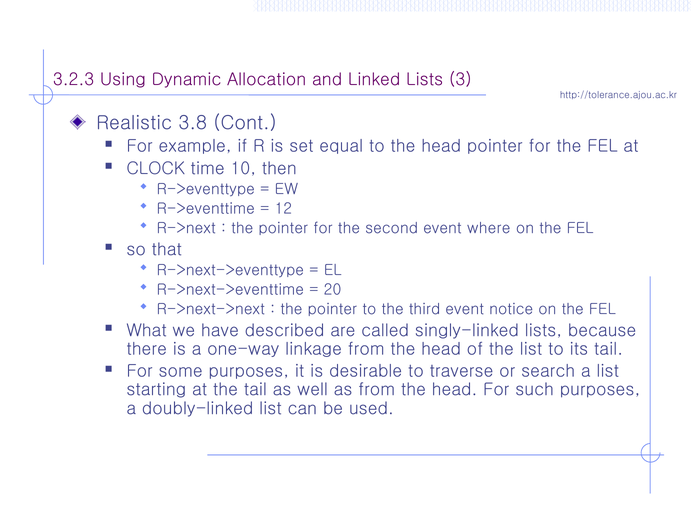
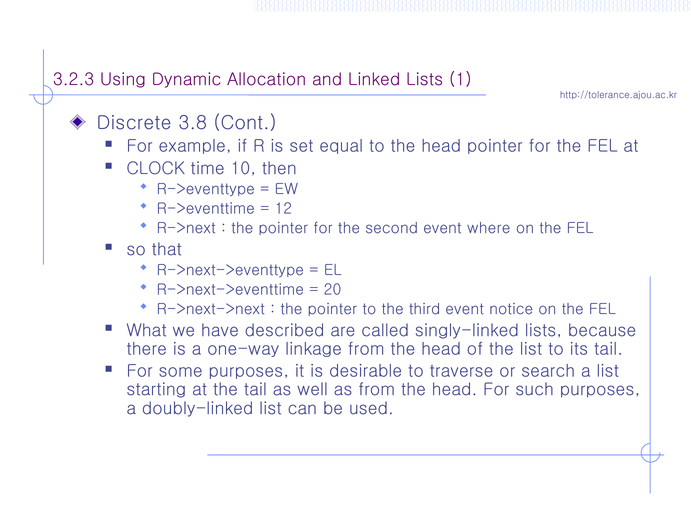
3: 3 -> 1 (460, 79)
Realistic: Realistic -> Discrete (134, 123)
